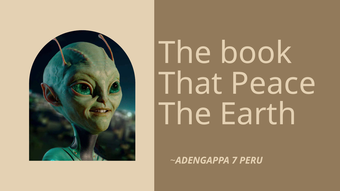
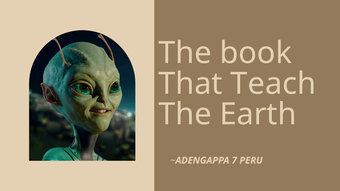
Peace: Peace -> Teach (273, 84)
